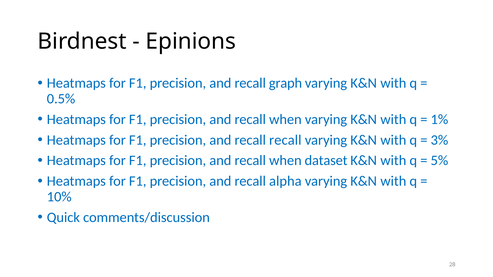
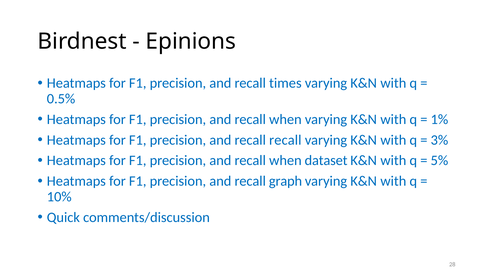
graph: graph -> times (285, 83)
alpha: alpha -> graph (285, 181)
